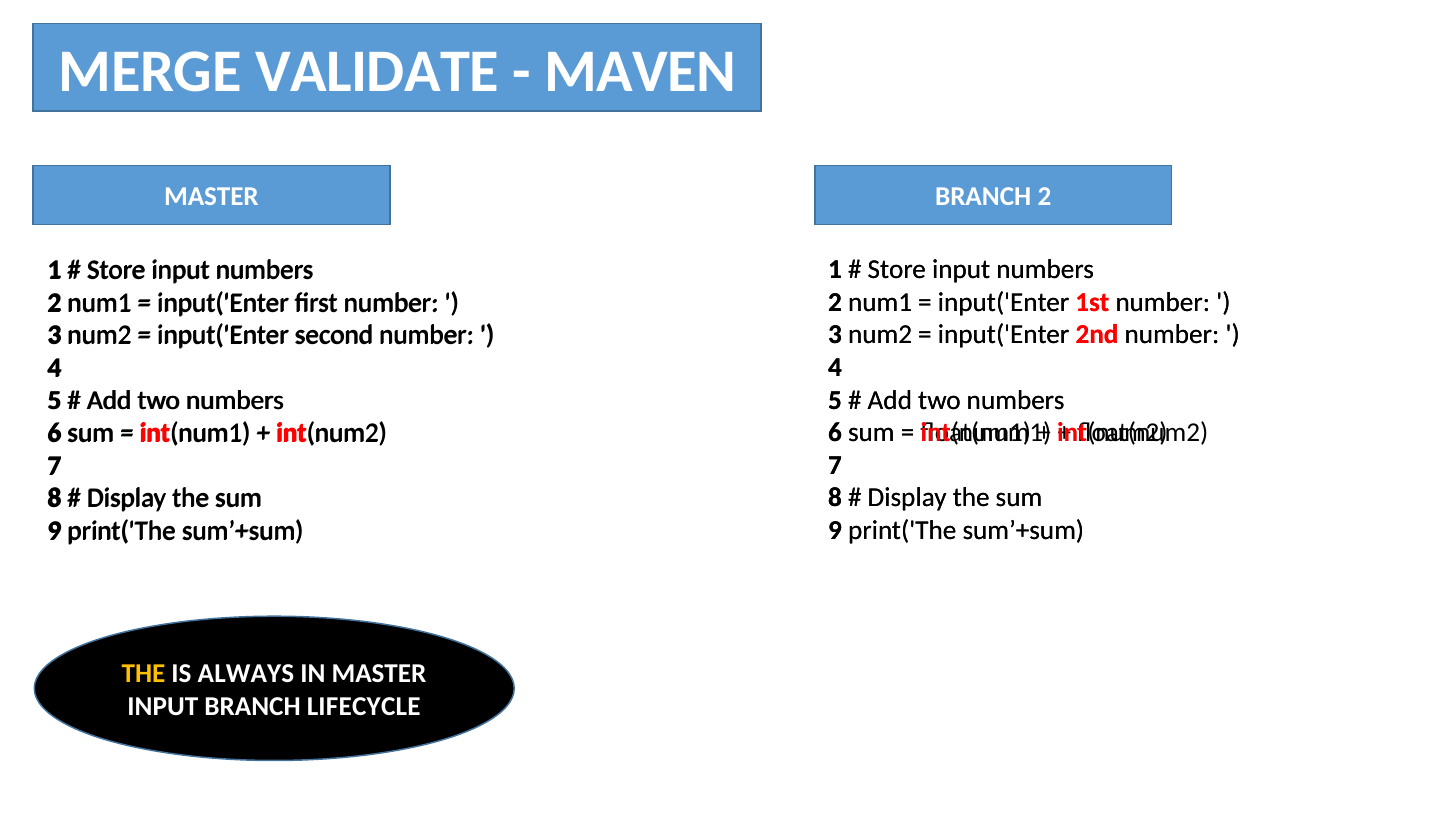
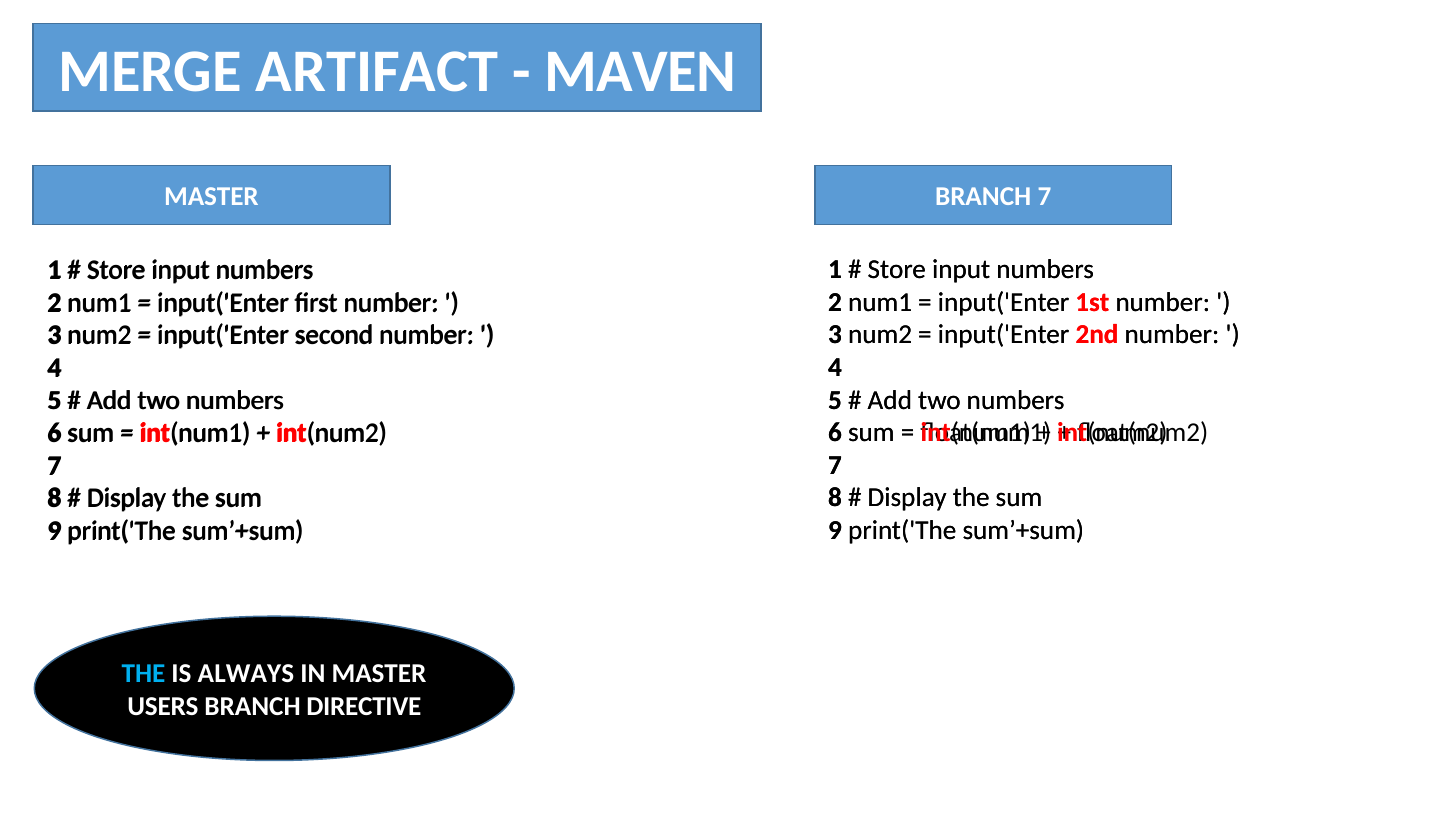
VALIDATE: VALIDATE -> ARTIFACT (377, 72)
BRANCH 2: 2 -> 7 (1044, 197)
THE colour: yellow -> light blue (144, 674)
INPUT: INPUT -> USERS (163, 706)
LIFECYCLE: LIFECYCLE -> DIRECTIVE (364, 706)
